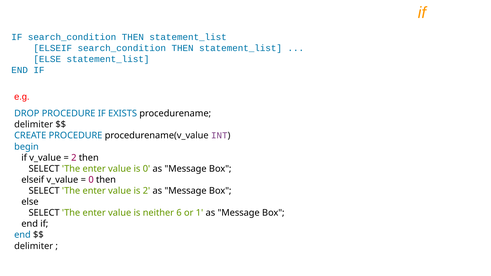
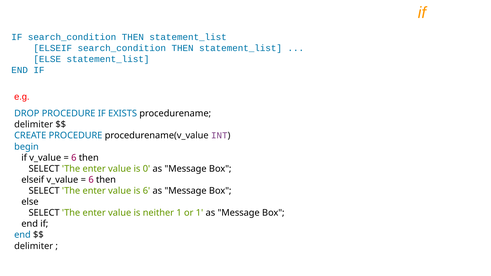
2: 2 -> 6 (74, 158)
0: 0 -> 6 (91, 180)
is 2: 2 -> 6 (146, 191)
neither 6: 6 -> 1 (179, 213)
